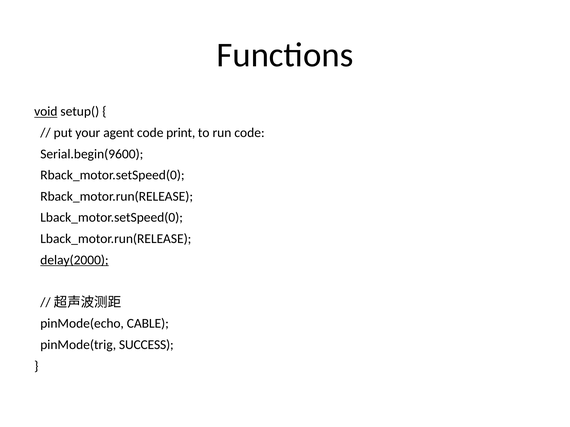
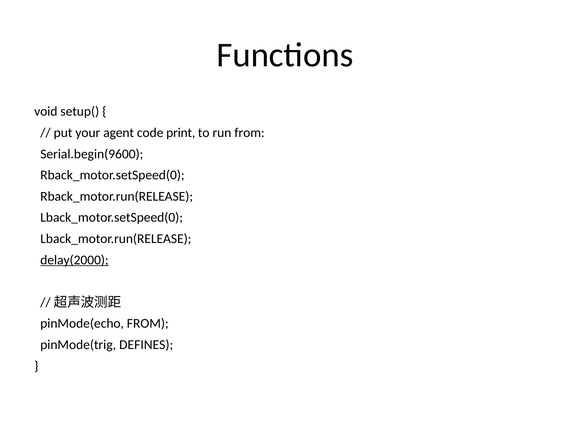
void underline: present -> none (46, 112)
run code: code -> from (249, 133)
pinMode(echo CABLE: CABLE -> FROM (148, 324)
SUCCESS: SUCCESS -> DEFINES (146, 345)
